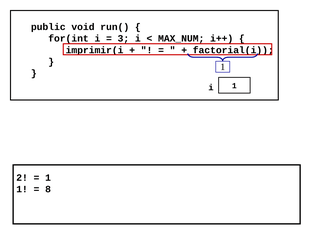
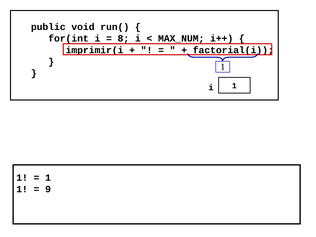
3: 3 -> 8 (123, 39)
2: 2 -> 1 (22, 178)
8: 8 -> 9 (48, 189)
